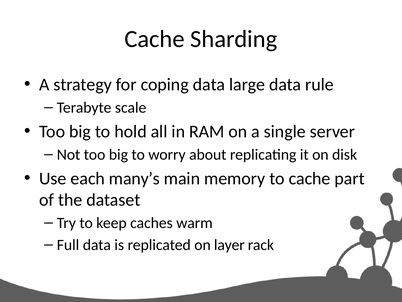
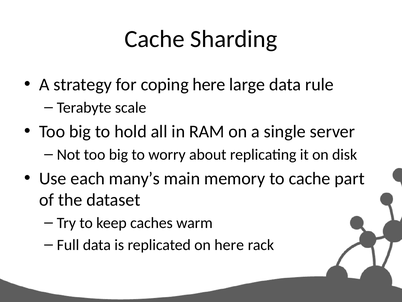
coping data: data -> here (209, 84)
on layer: layer -> here (229, 245)
